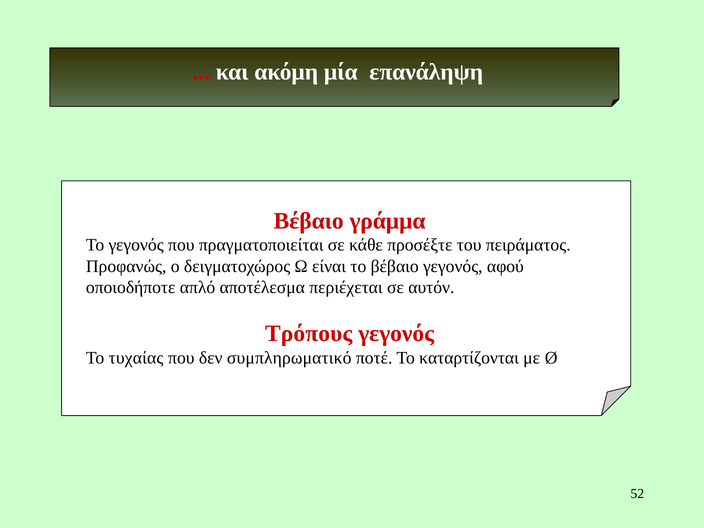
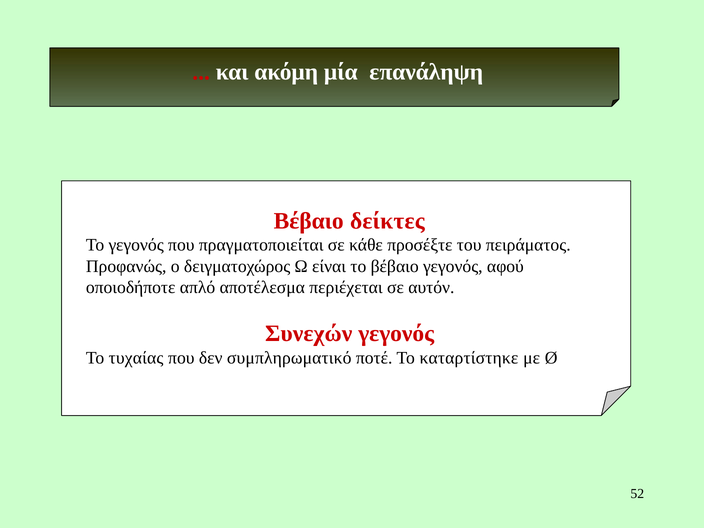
γράµµα: γράµµα -> δείκτες (387, 221)
Τρόπους: Τρόπους -> Συνεχών (309, 333)
καταρτίζονται: καταρτίζονται -> καταρτίστηκε (469, 358)
